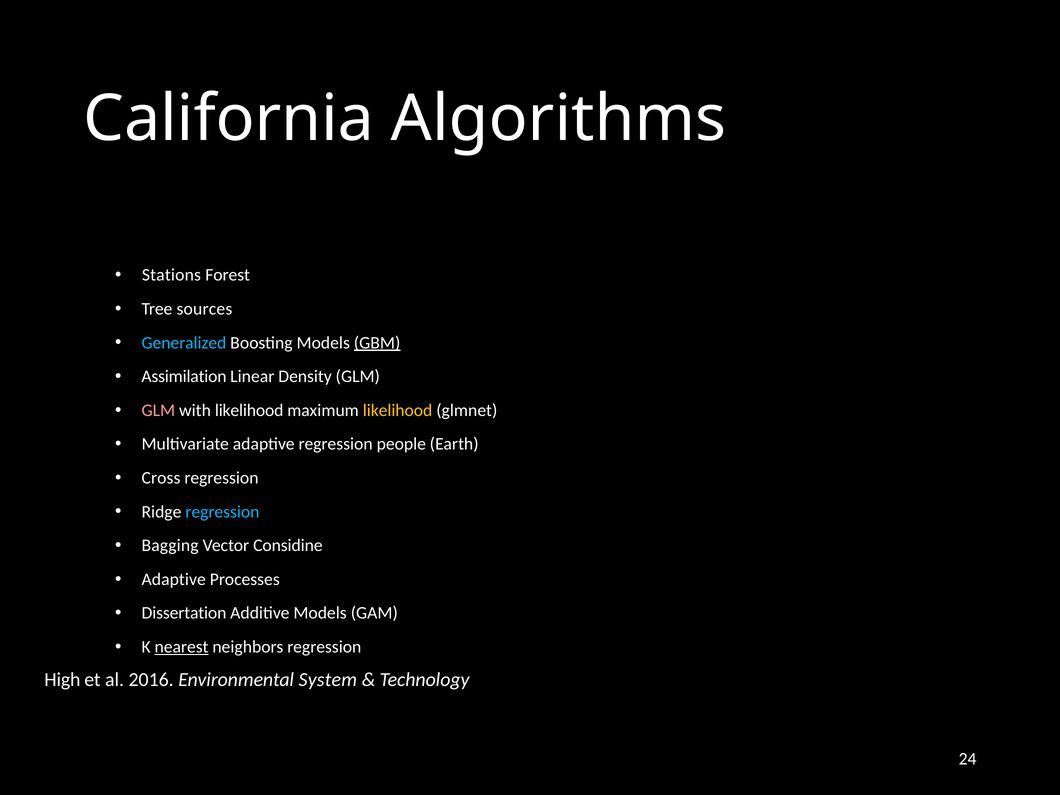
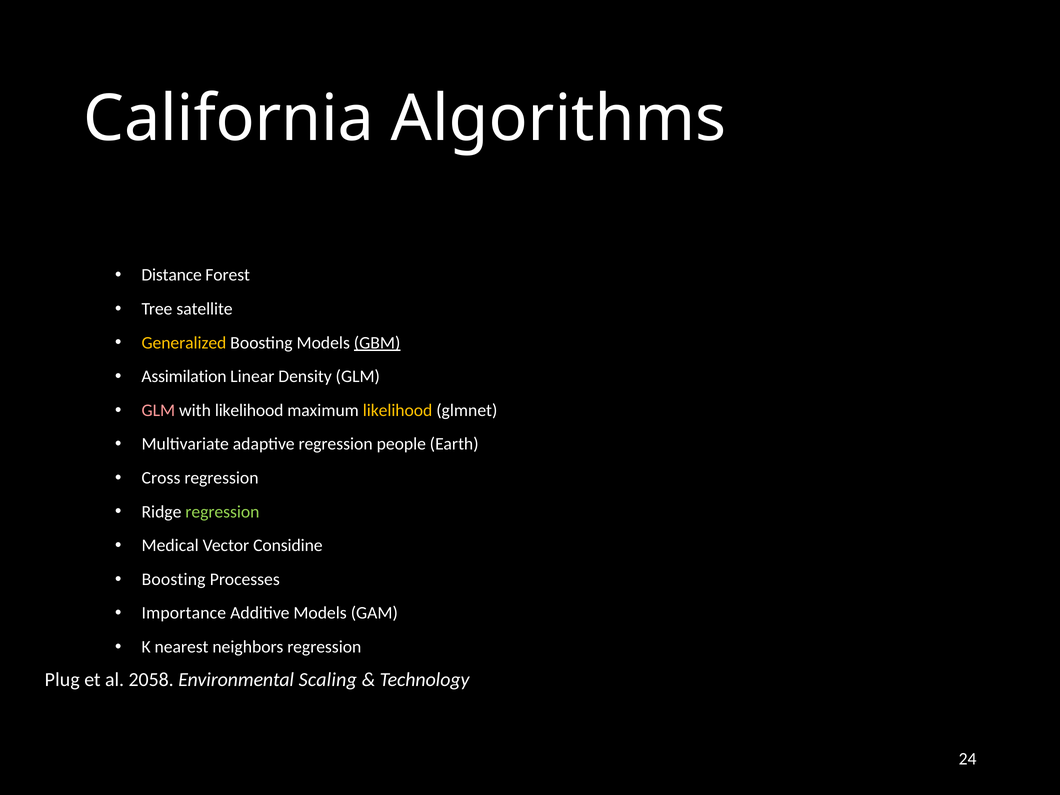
Stations: Stations -> Distance (172, 275)
sources: sources -> satellite (205, 309)
Generalized colour: light blue -> yellow (184, 343)
regression colour: light blue -> light green (222, 512)
Bagging: Bagging -> Medical (170, 545)
Adaptive: Adaptive -> Boosting (174, 579)
Dissertation: Dissertation -> Importance (184, 613)
nearest underline: present -> none (182, 647)
High: High -> Plug (62, 680)
2016: 2016 -> 2058 (151, 680)
System: System -> Scaling (328, 680)
